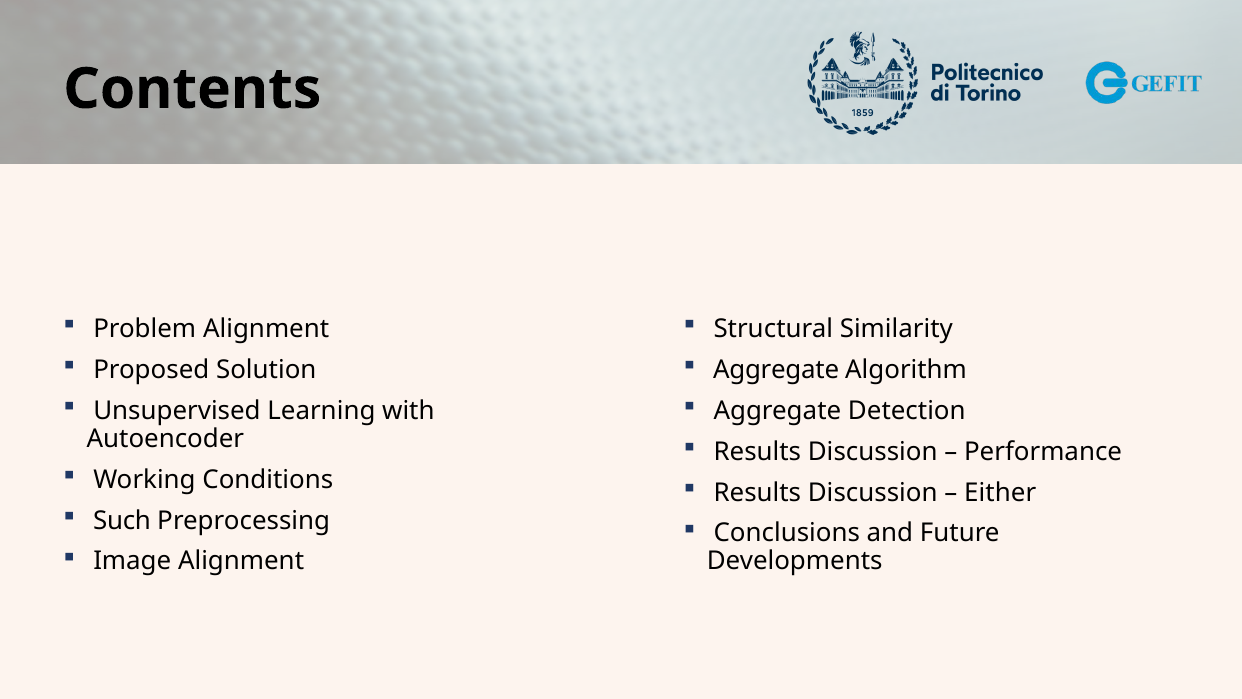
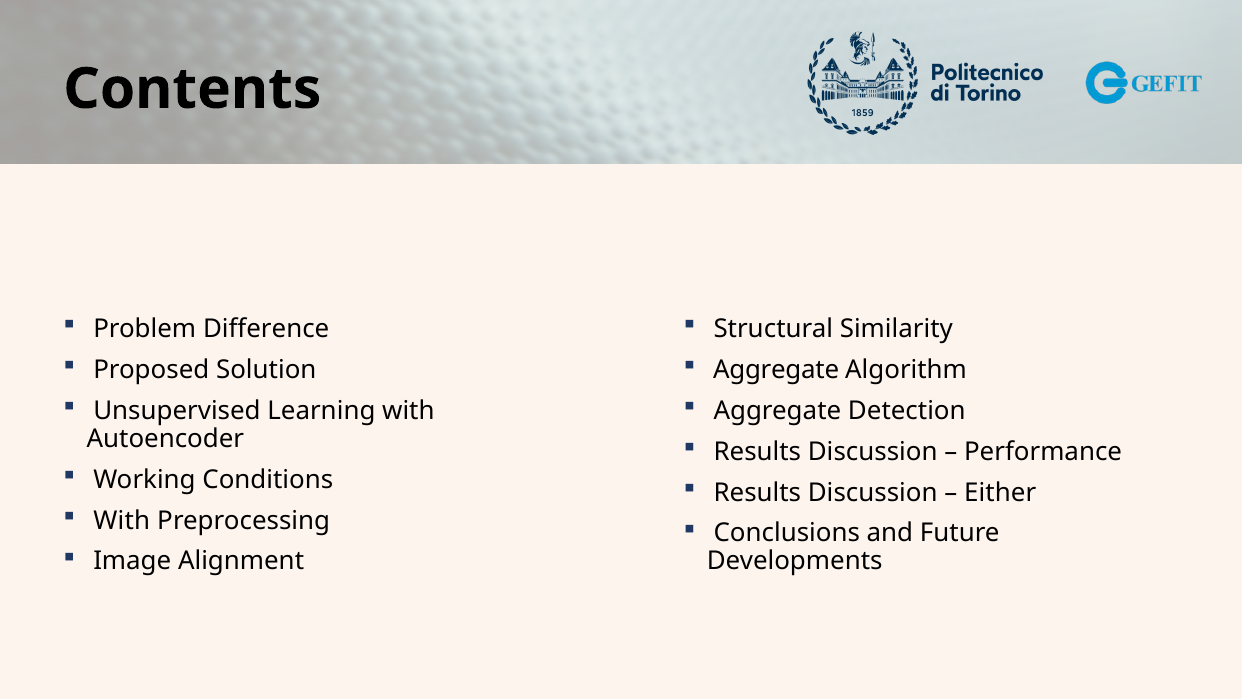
Problem Alignment: Alignment -> Difference (266, 329)
Such: Such -> With (122, 520)
